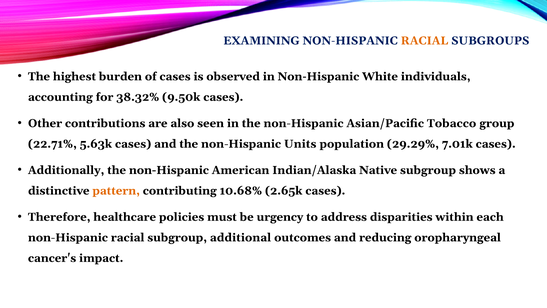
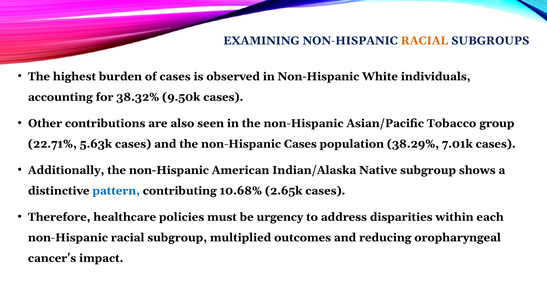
non-Hispanic Units: Units -> Cases (300, 144)
29.29%: 29.29% -> 38.29% (413, 144)
pattern colour: orange -> blue (116, 191)
additional: additional -> multiplied (241, 237)
